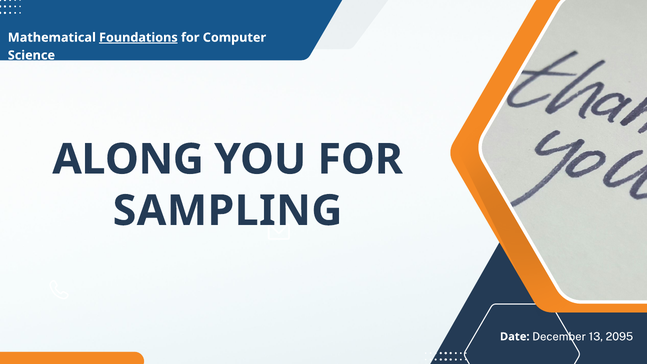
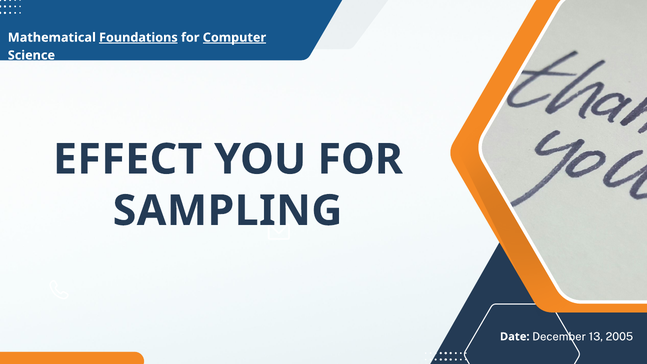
Computer underline: none -> present (234, 38)
ALONG: ALONG -> EFFECT (128, 159)
2095: 2095 -> 2005 (619, 337)
